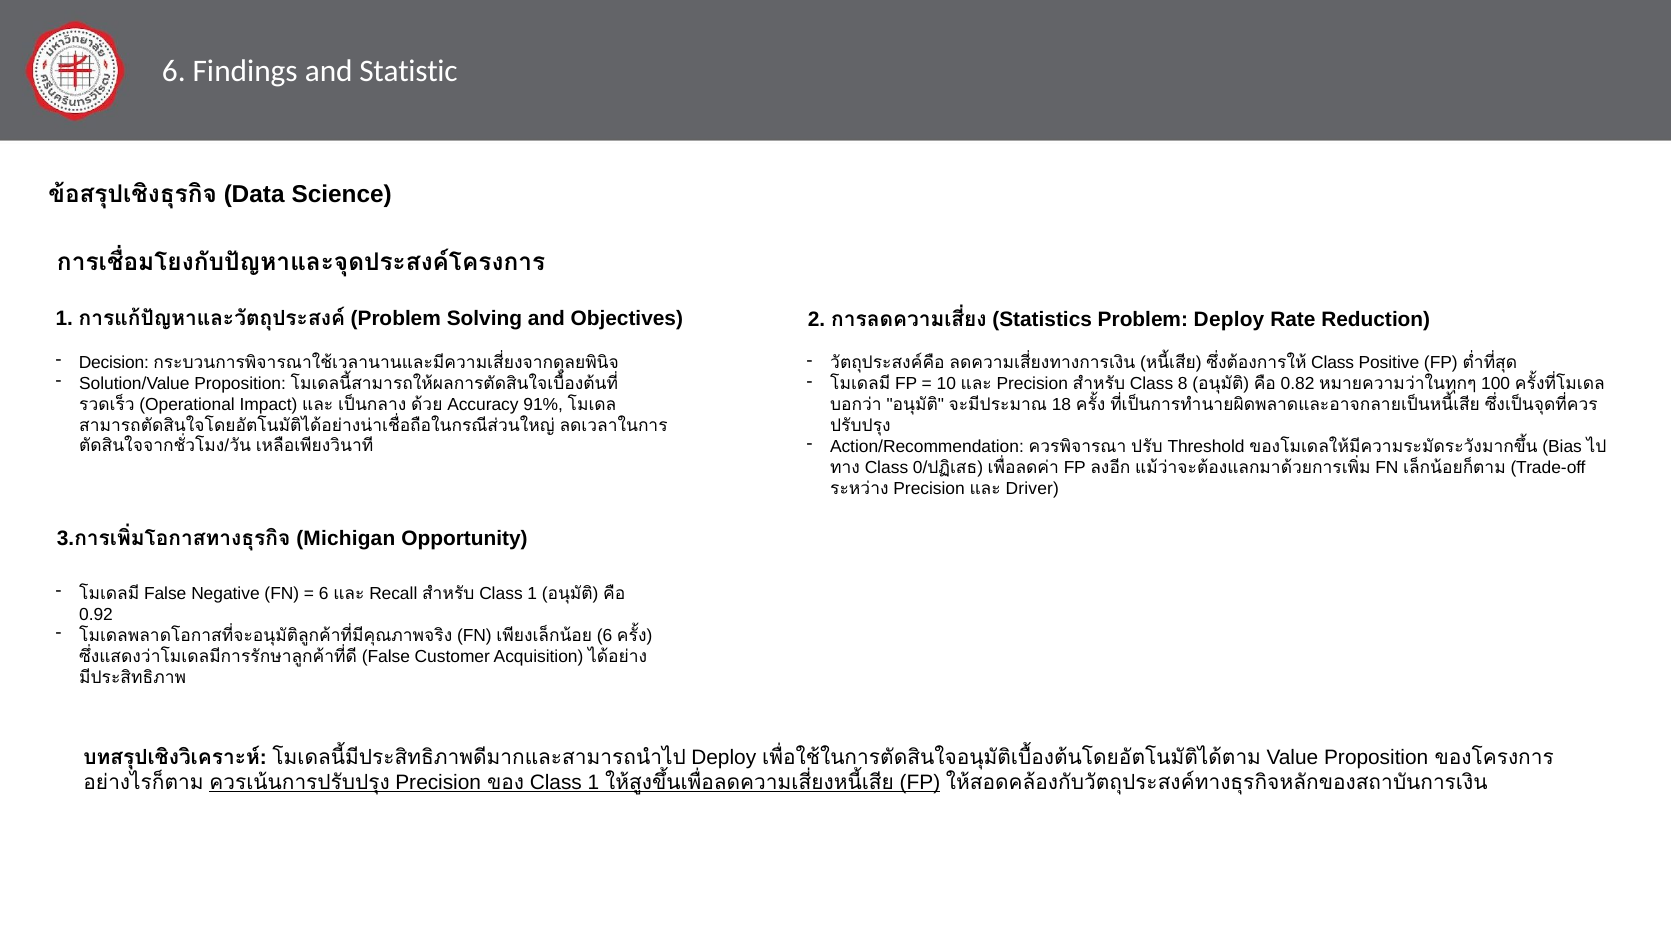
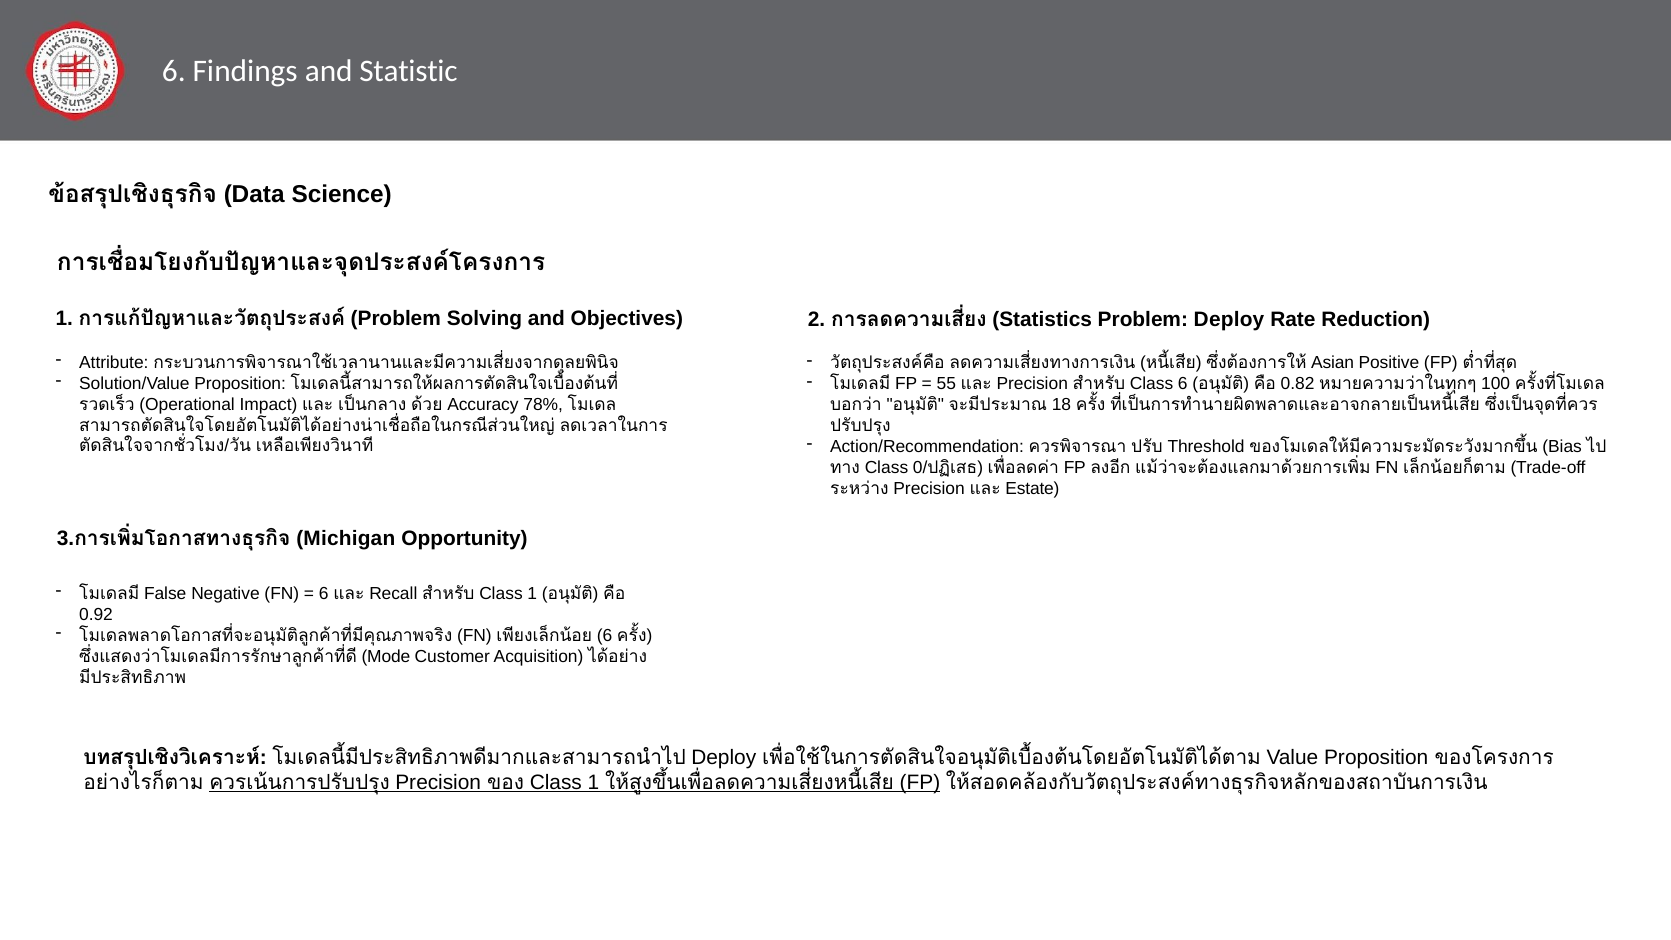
Decision: Decision -> Attribute (114, 362)
Class: Class -> Asian (1333, 363)
10: 10 -> 55 (946, 384)
Class 8: 8 -> 6 (1183, 384)
91%: 91% -> 78% (543, 404)
Driver: Driver -> Estate (1032, 489)
False: False -> Mode (386, 656)
